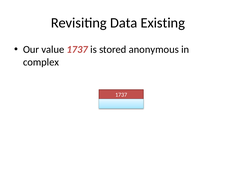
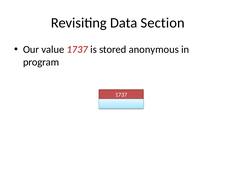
Existing: Existing -> Section (163, 23)
complex: complex -> program (41, 62)
